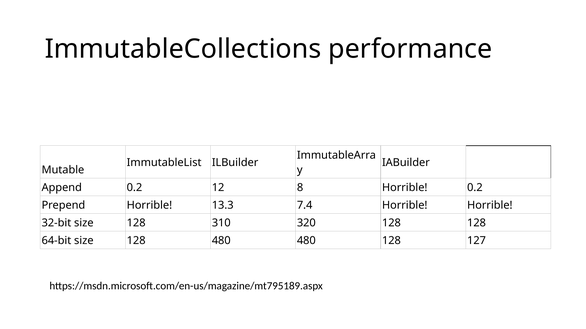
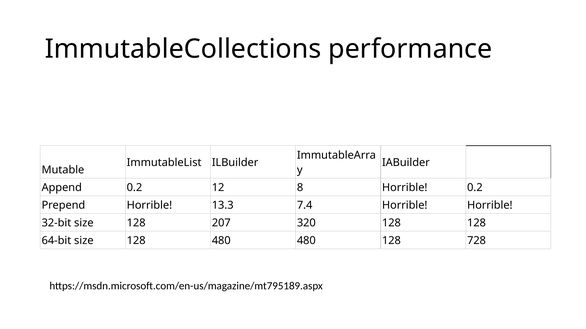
310: 310 -> 207 (221, 223)
127: 127 -> 728 (477, 241)
